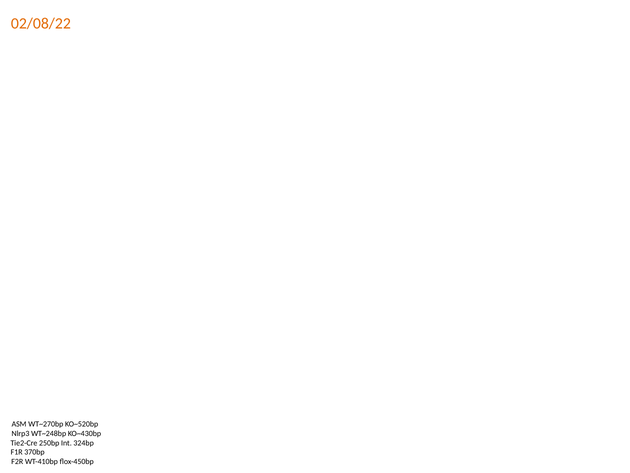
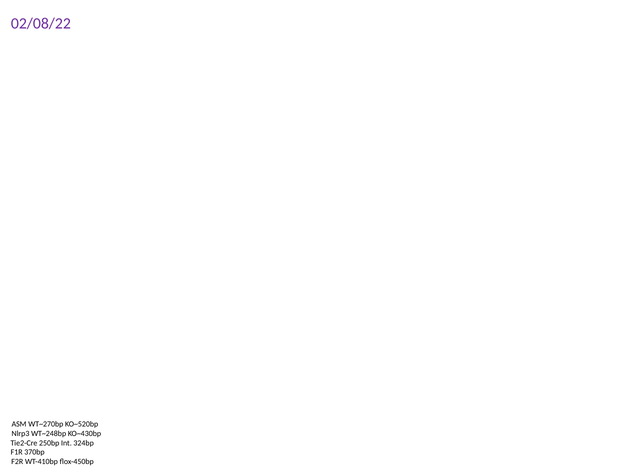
02/08/22 colour: orange -> purple (41, 24)
